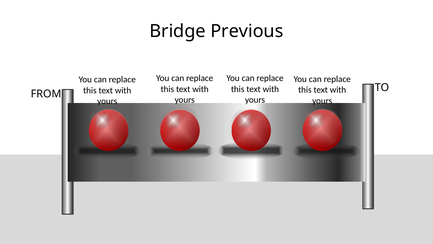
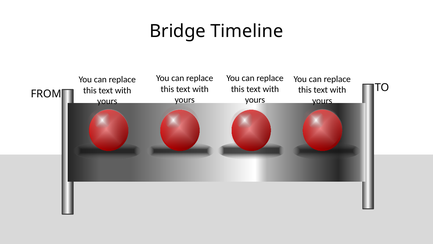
Previous: Previous -> Timeline (247, 31)
